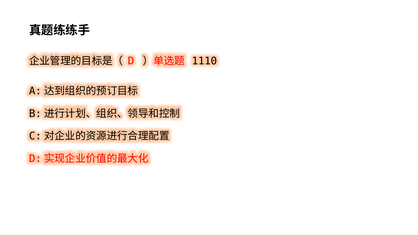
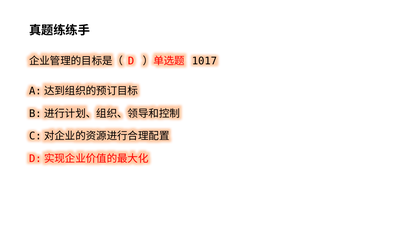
1110: 1110 -> 1017 (204, 61)
